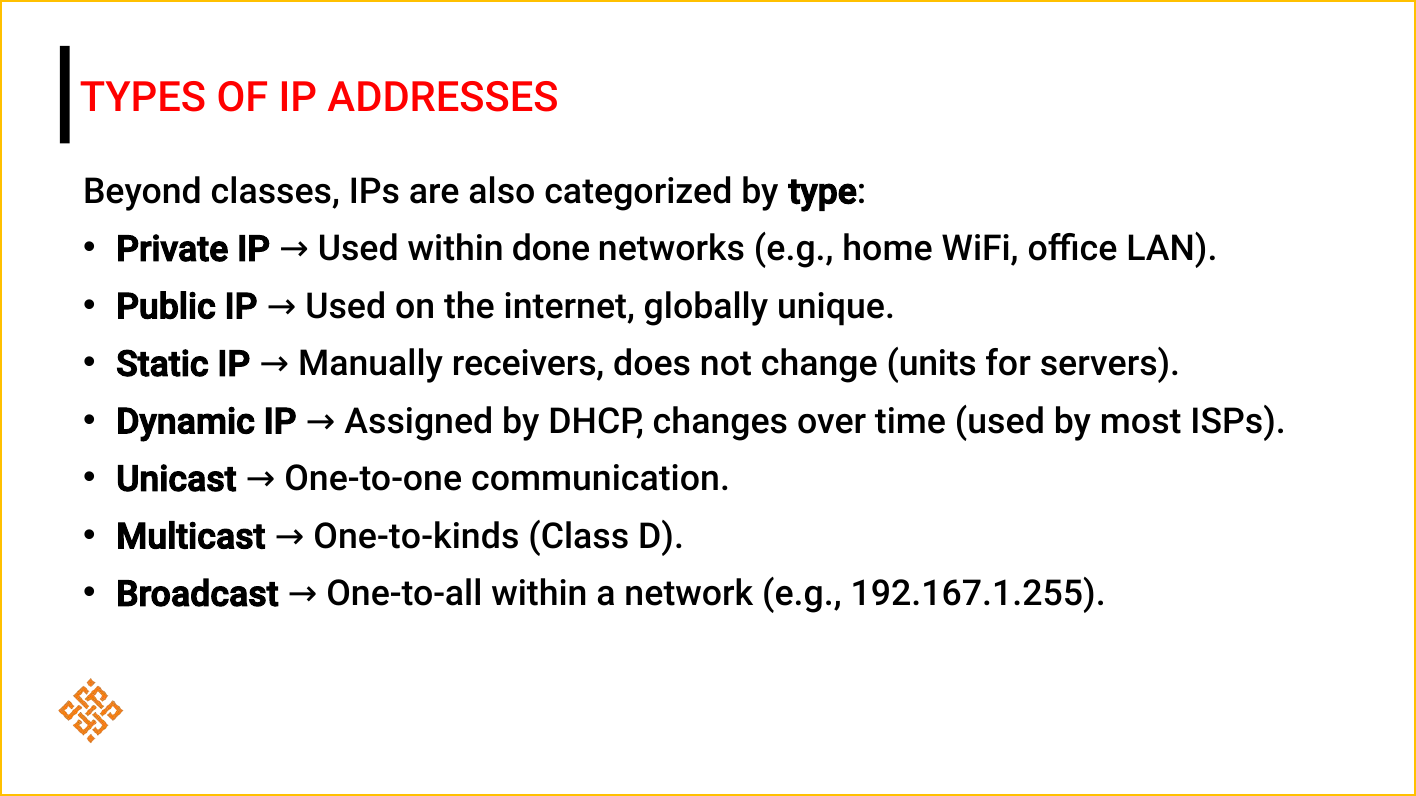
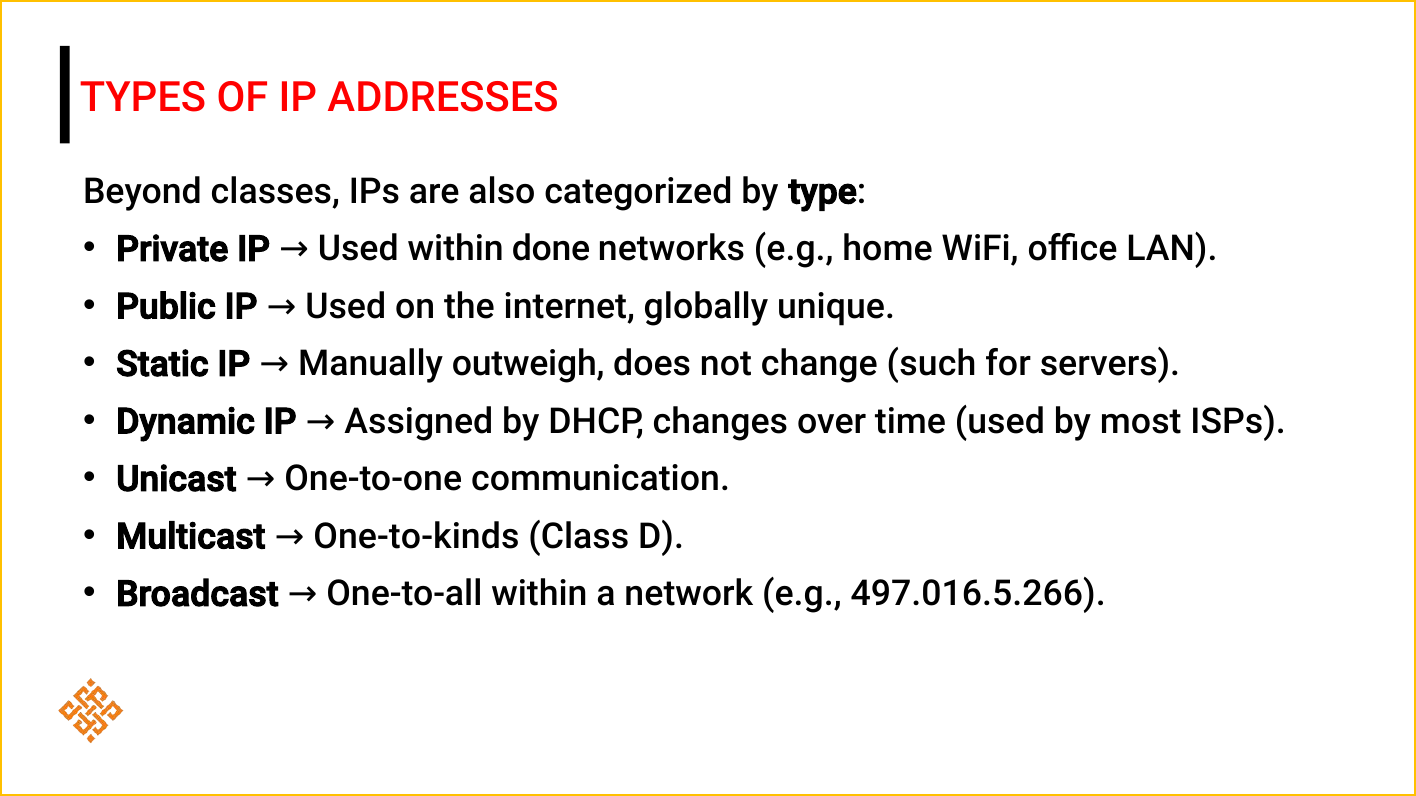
receivers: receivers -> outweigh (528, 364)
units: units -> such (932, 364)
192.167.1.255: 192.167.1.255 -> 497.016.5.266 (978, 594)
